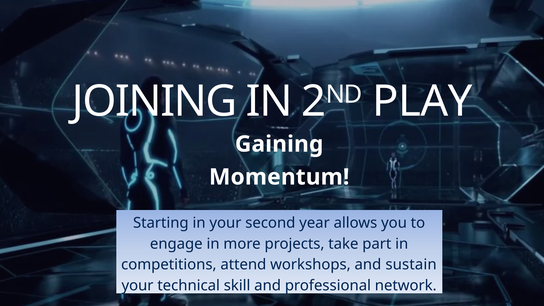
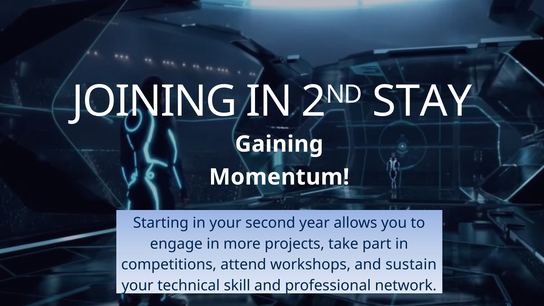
PLAY: PLAY -> STAY (422, 102)
